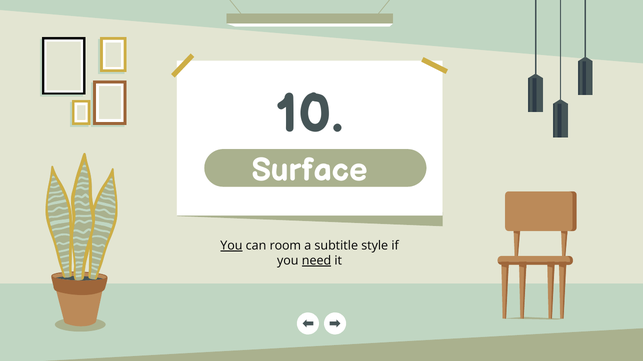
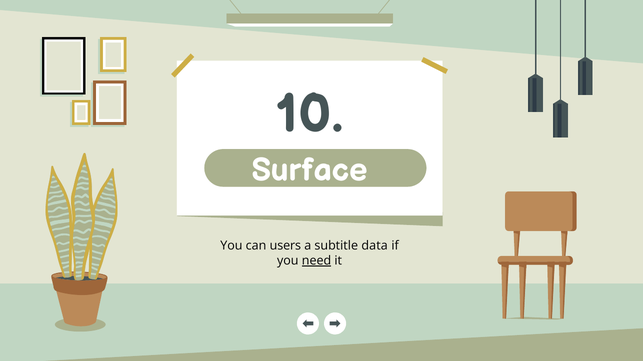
You underline: present -> none (231, 246)
room: room -> users (285, 246)
style: style -> data (375, 246)
